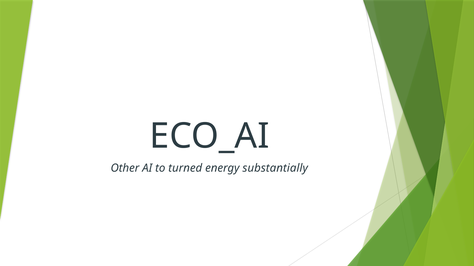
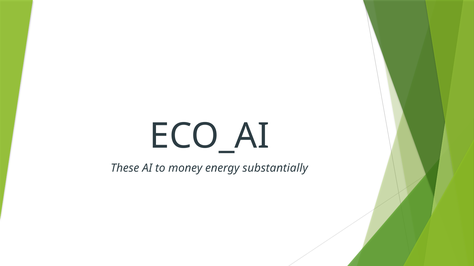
Other: Other -> These (125, 168)
turned: turned -> money (185, 168)
